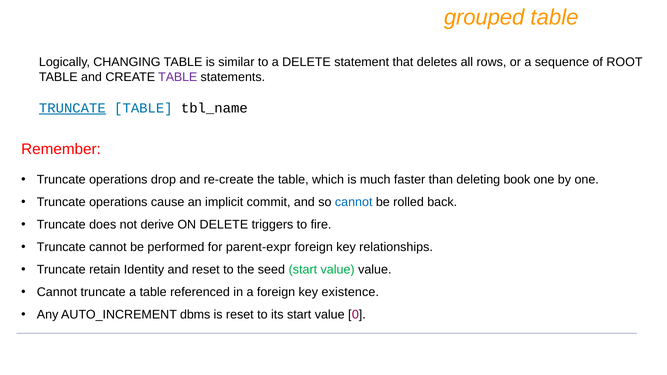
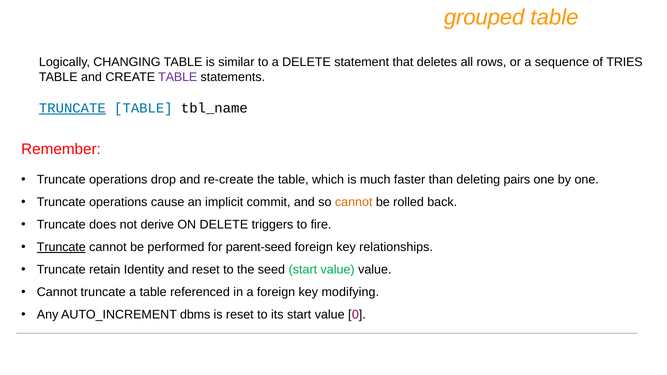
ROOT: ROOT -> TRIES (625, 62)
book: book -> pairs (517, 180)
cannot colour: blue -> orange (354, 202)
Truncate underline: none -> present (61, 247)
parent-expr: parent-expr -> parent-seed (259, 247)
existence: existence -> modifying (350, 292)
